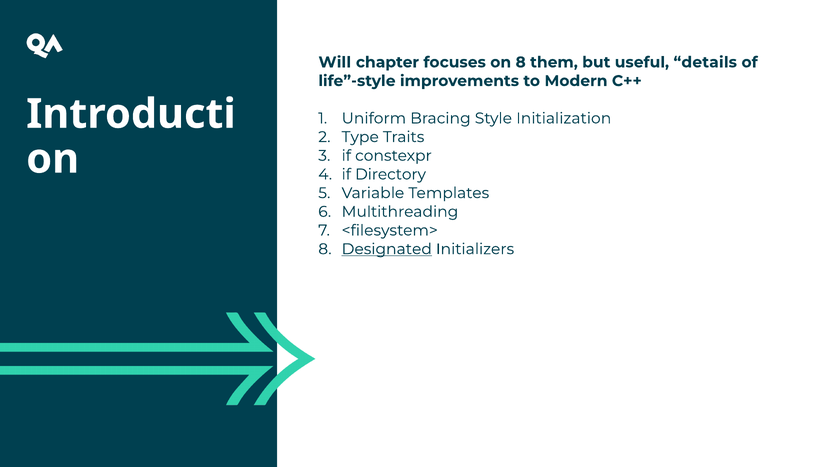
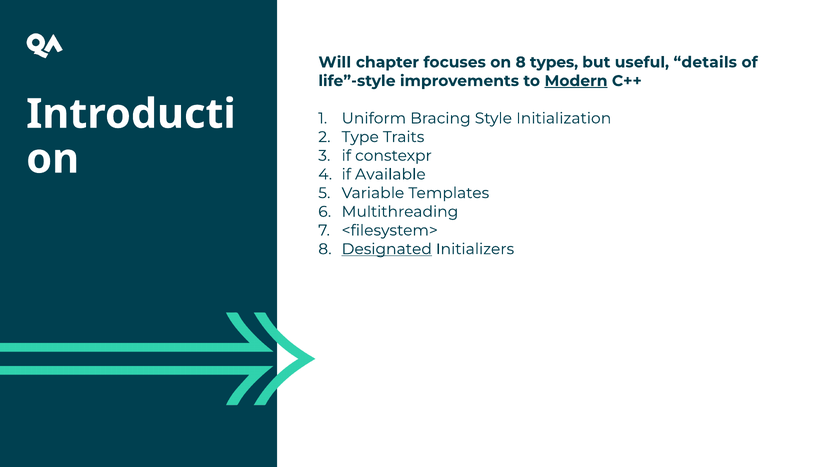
them: them -> types (554, 62)
Modern underline: none -> present (576, 81)
Directory: Directory -> Available (390, 174)
